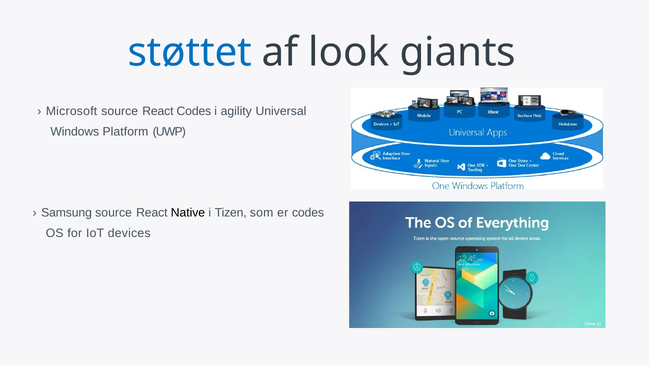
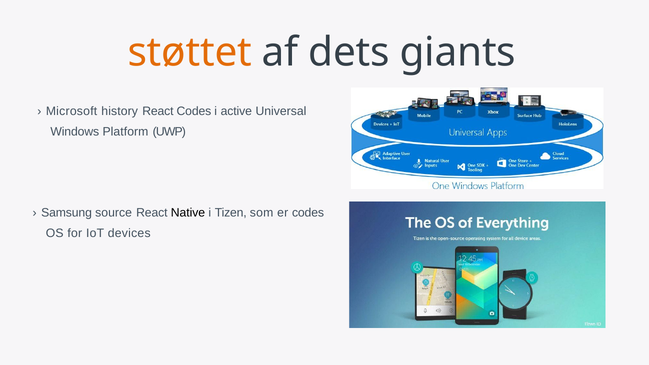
støttet colour: blue -> orange (190, 52)
look: look -> dets (349, 52)
Microsoft source: source -> history (120, 111)
agility: agility -> active (236, 111)
